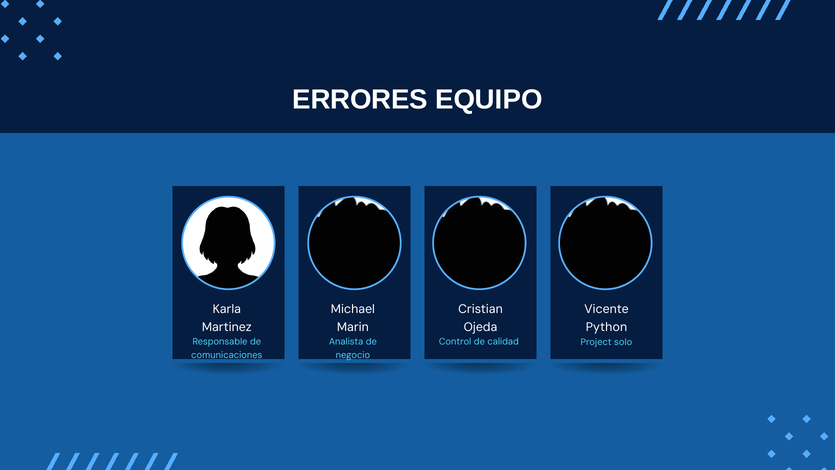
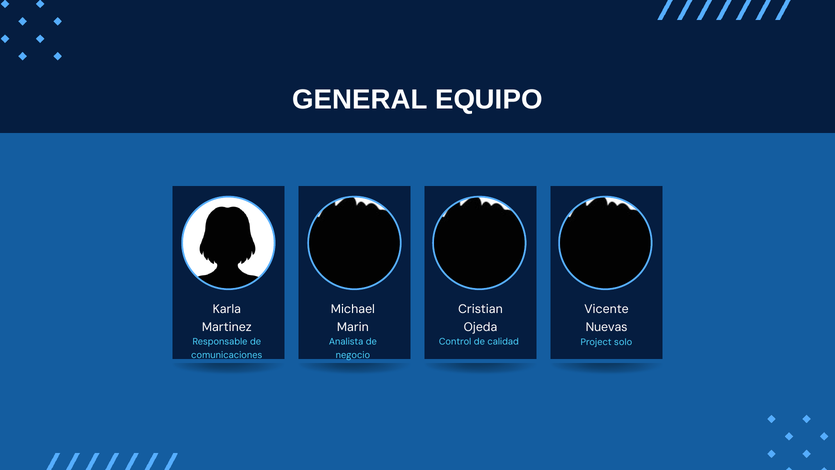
ERRORES: ERRORES -> GENERAL (360, 99)
Python: Python -> Nuevas (607, 327)
